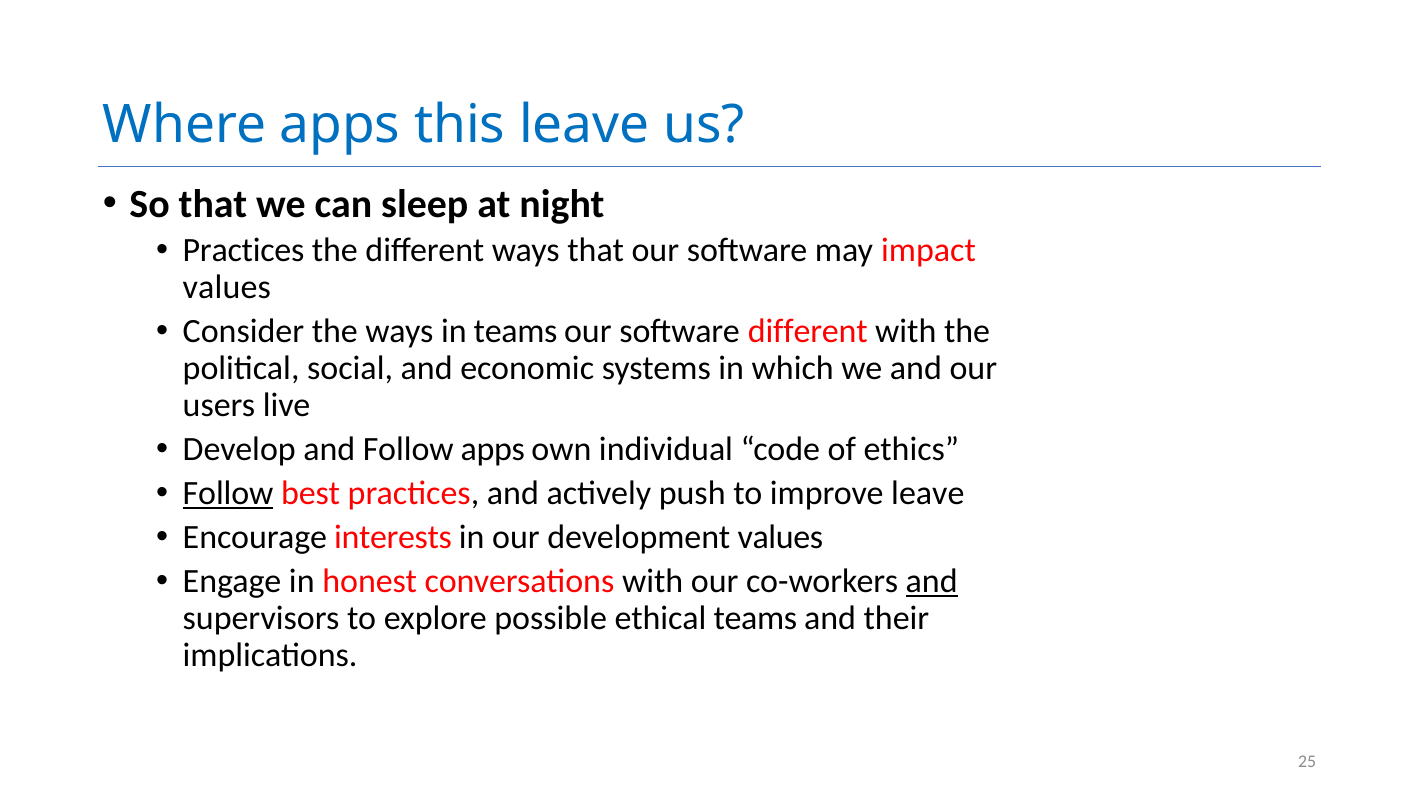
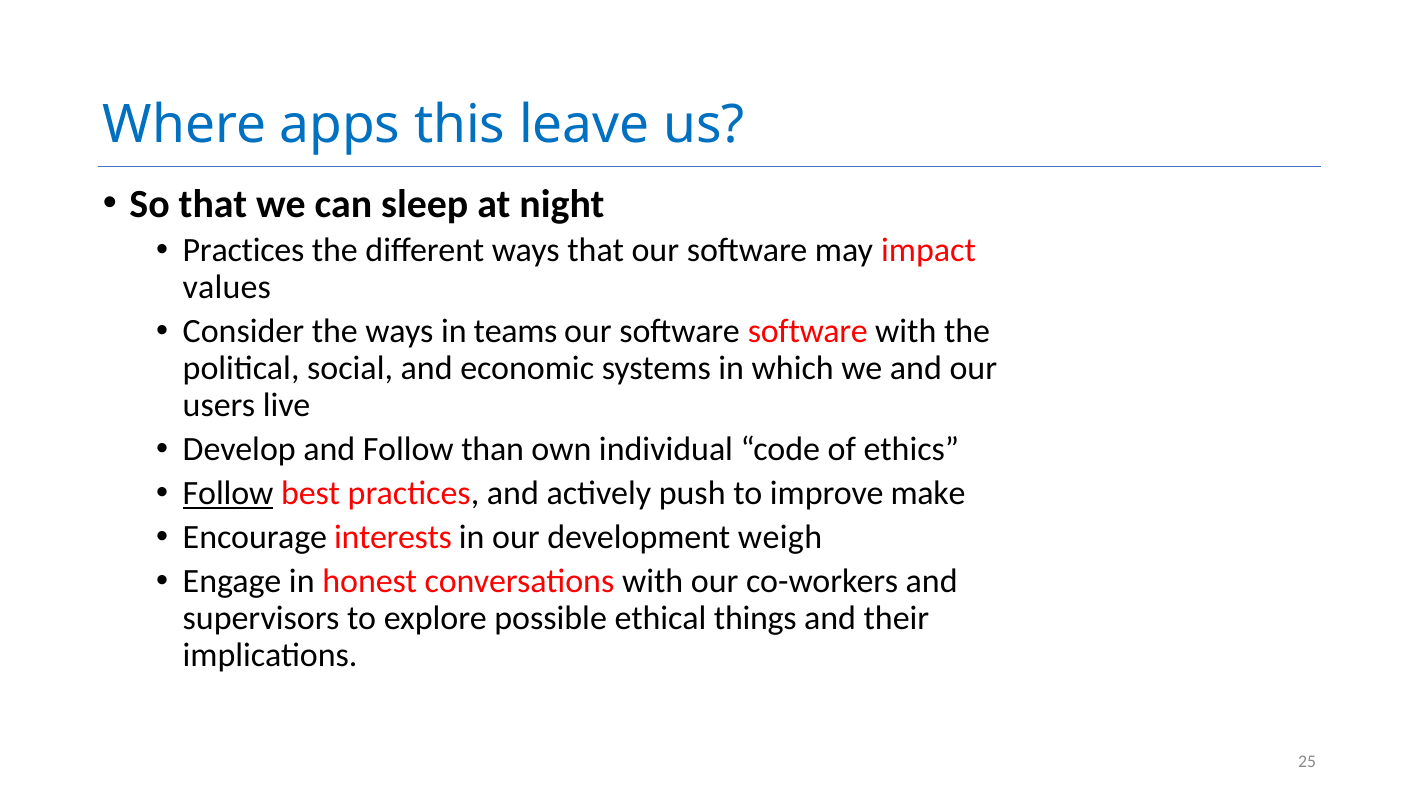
software different: different -> software (808, 332)
Follow apps: apps -> than (493, 449)
improve leave: leave -> make (928, 493)
development values: values -> weigh (780, 537)
and underline: present -> none (932, 581)
ethical teams: teams -> things (755, 618)
